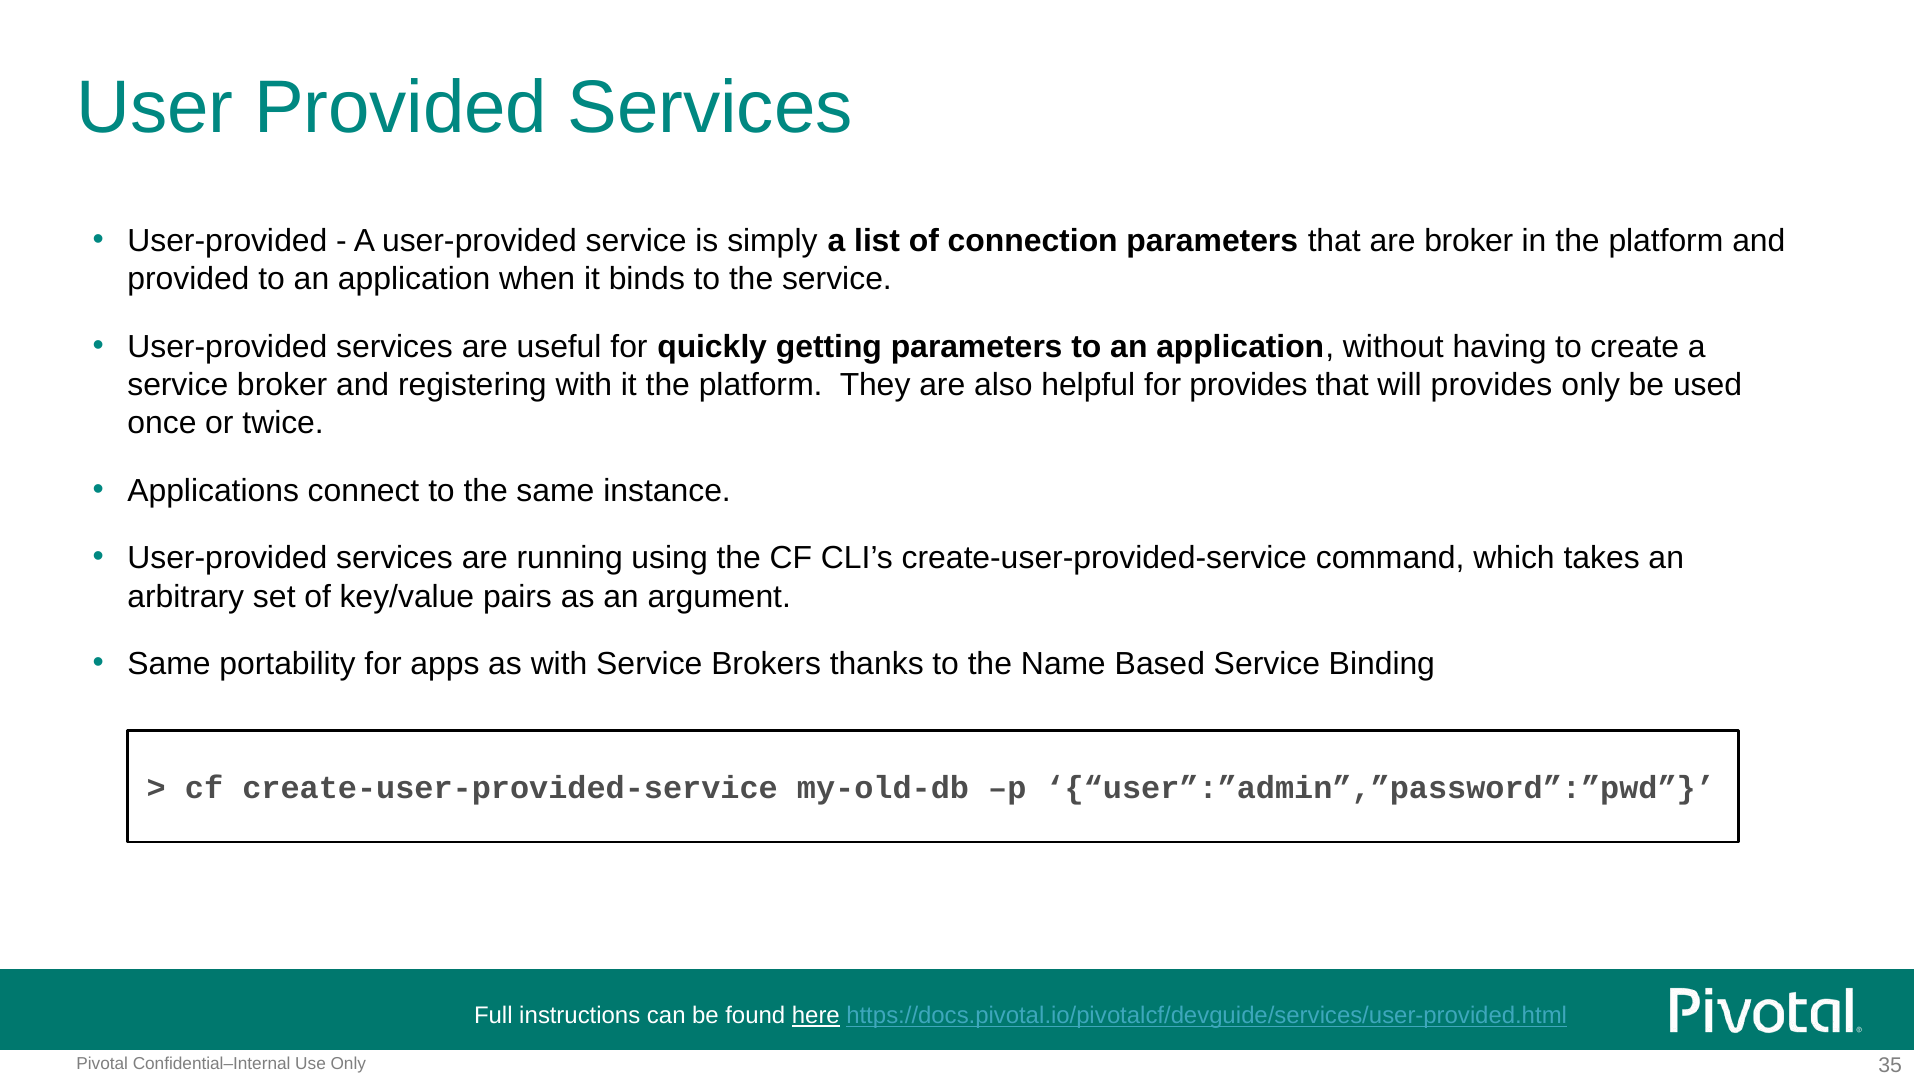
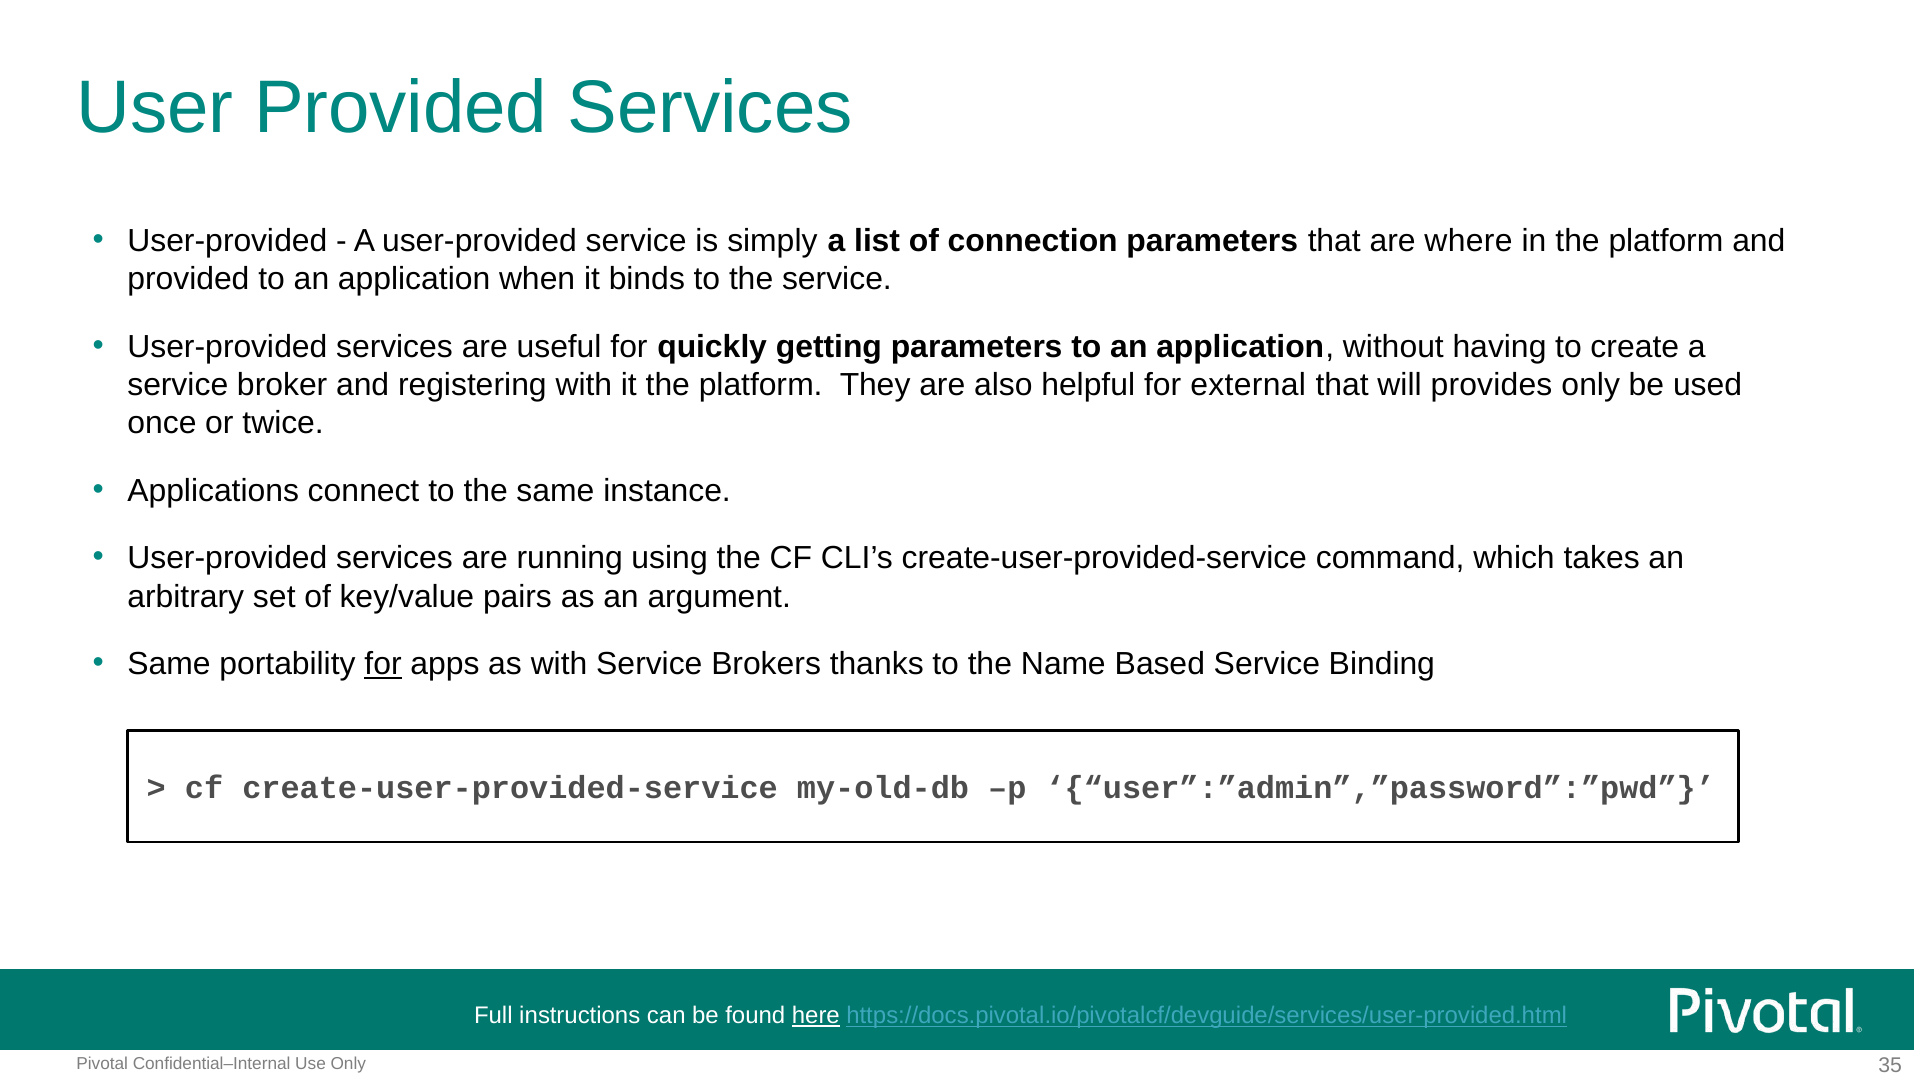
are broker: broker -> where (1468, 241)
for provides: provides -> external (1248, 385)
for underline: none -> present (383, 664)
